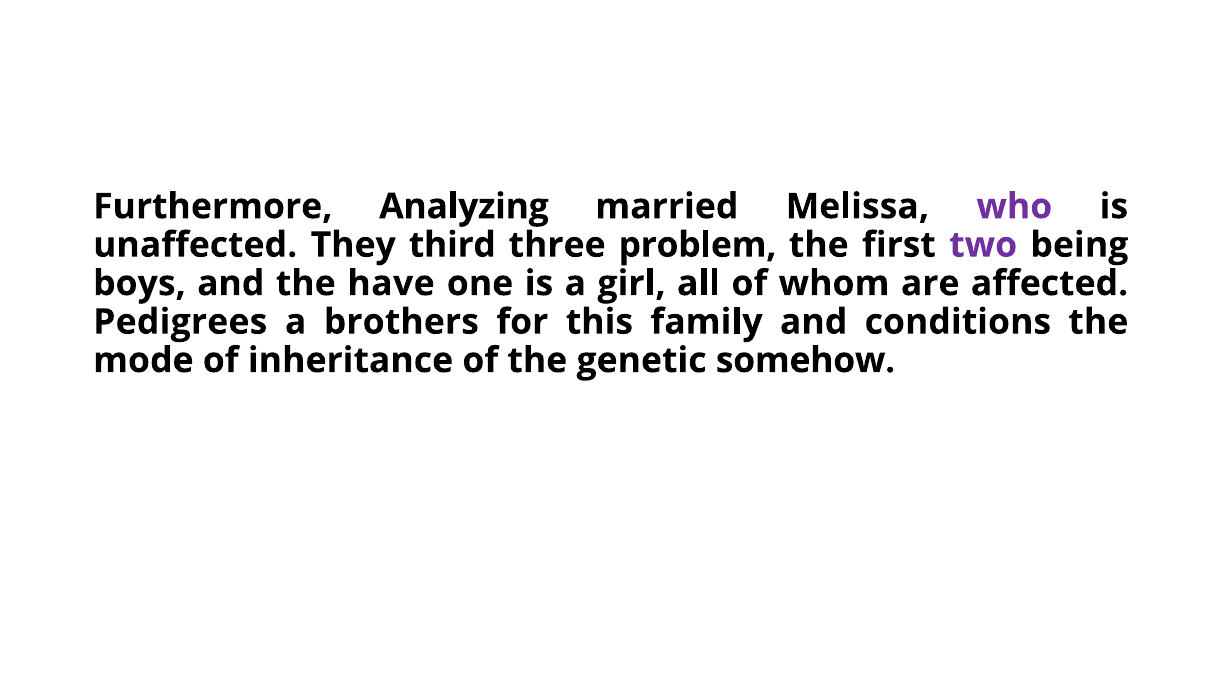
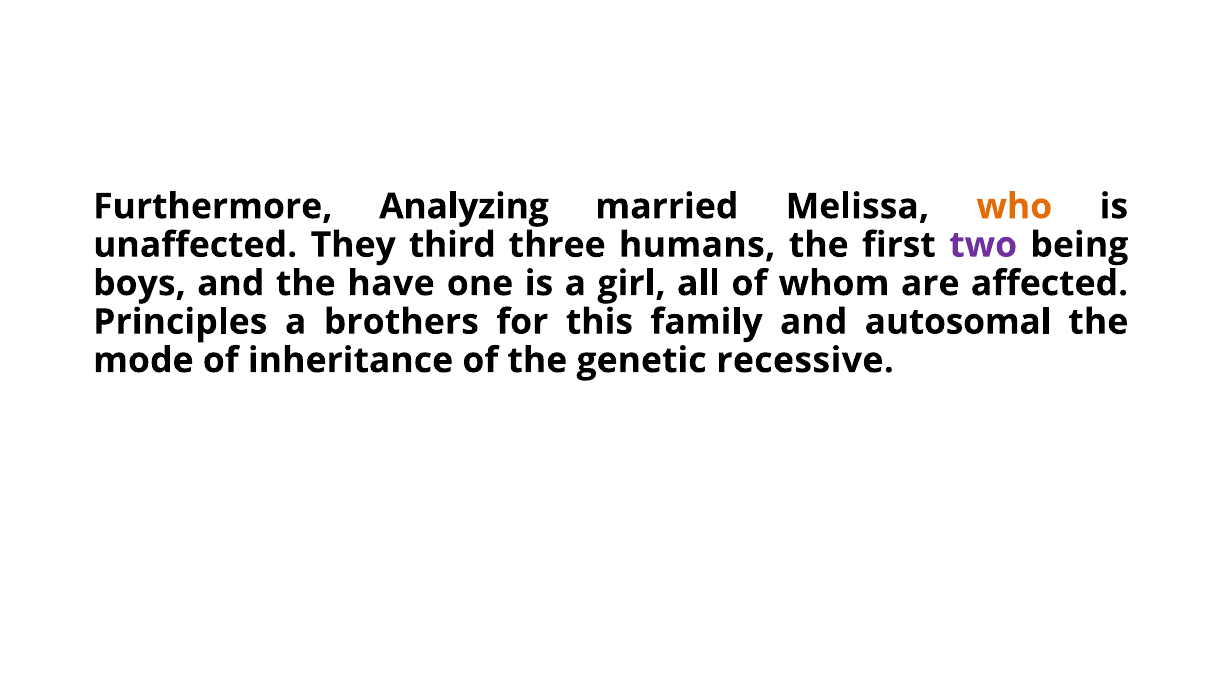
who colour: purple -> orange (1014, 206)
problem: problem -> humans (697, 245)
Pedigrees: Pedigrees -> Principles (180, 322)
conditions: conditions -> autosomal (958, 322)
somehow: somehow -> recessive (805, 360)
